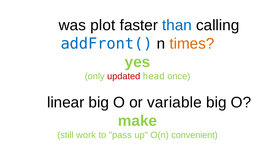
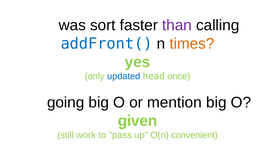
plot: plot -> sort (103, 25)
than colour: blue -> purple (177, 25)
updated colour: red -> blue (124, 76)
linear: linear -> going (66, 102)
variable: variable -> mention (174, 102)
make: make -> given (138, 121)
